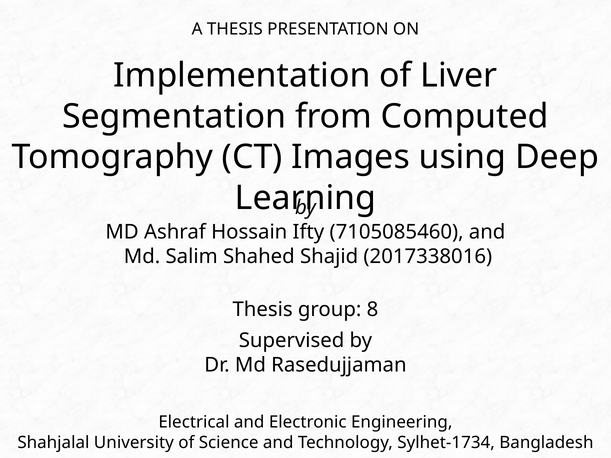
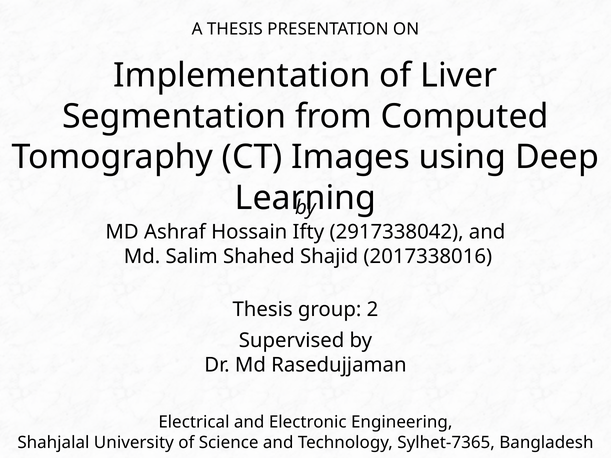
7105085460: 7105085460 -> 2917338042 (397, 232)
8: 8 -> 2 (372, 310)
Sylhet-1734: Sylhet-1734 -> Sylhet-7365 (446, 443)
